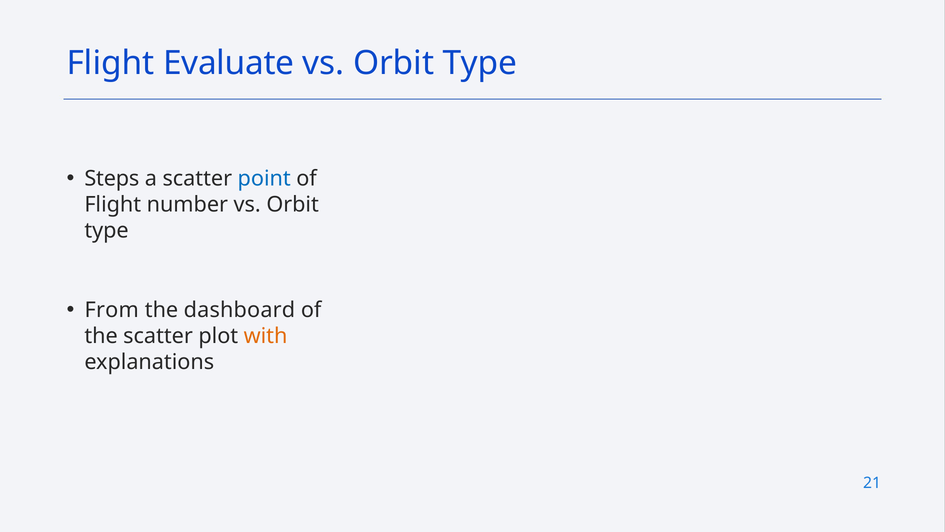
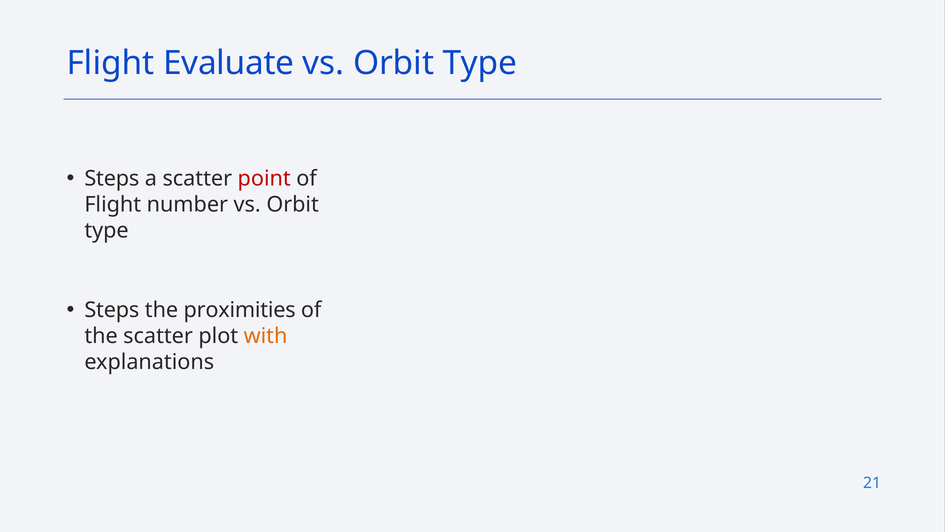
point colour: blue -> red (264, 178)
From: From -> Steps (112, 310)
dashboard: dashboard -> proximities (240, 310)
